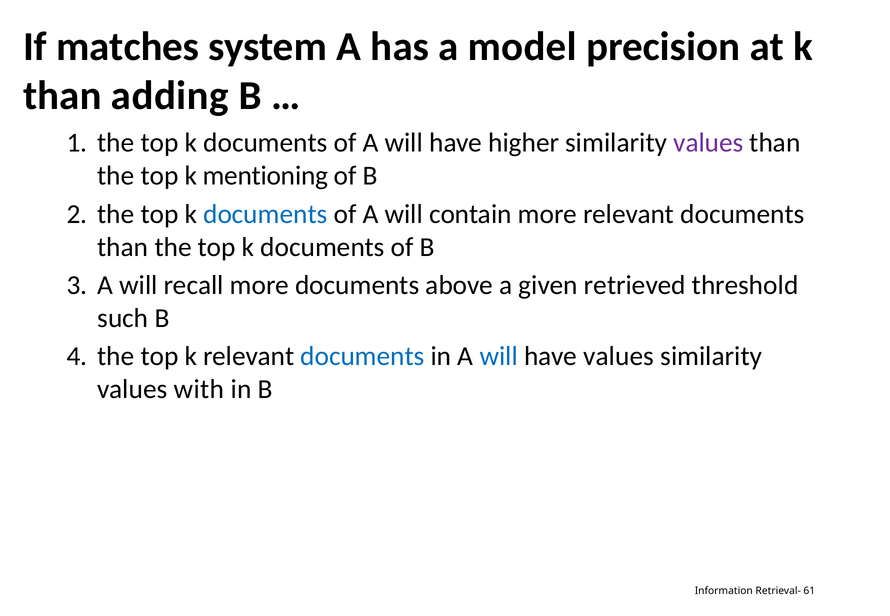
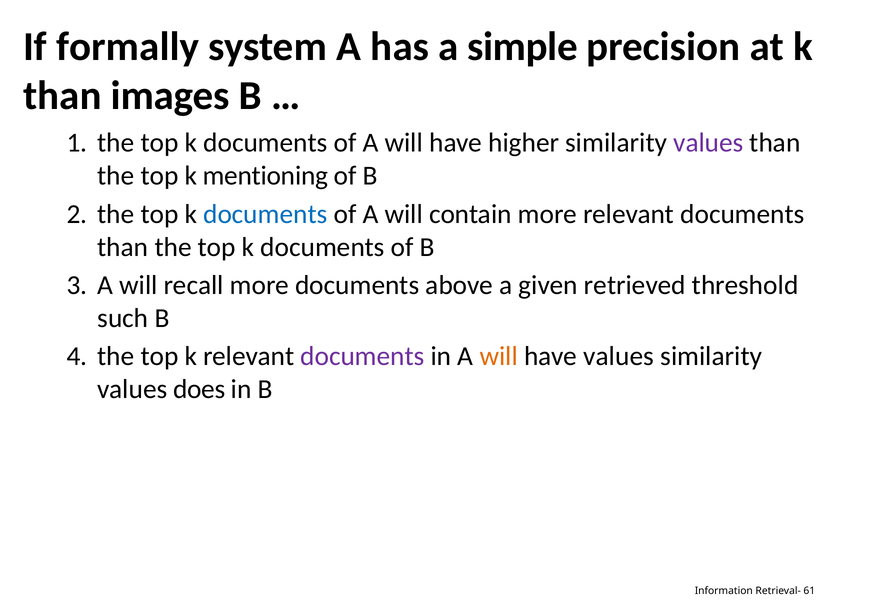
matches: matches -> formally (128, 47)
model: model -> simple (522, 47)
adding: adding -> images (170, 96)
documents colour: blue -> purple (362, 357)
will colour: blue -> orange (499, 357)
with: with -> does (199, 389)
